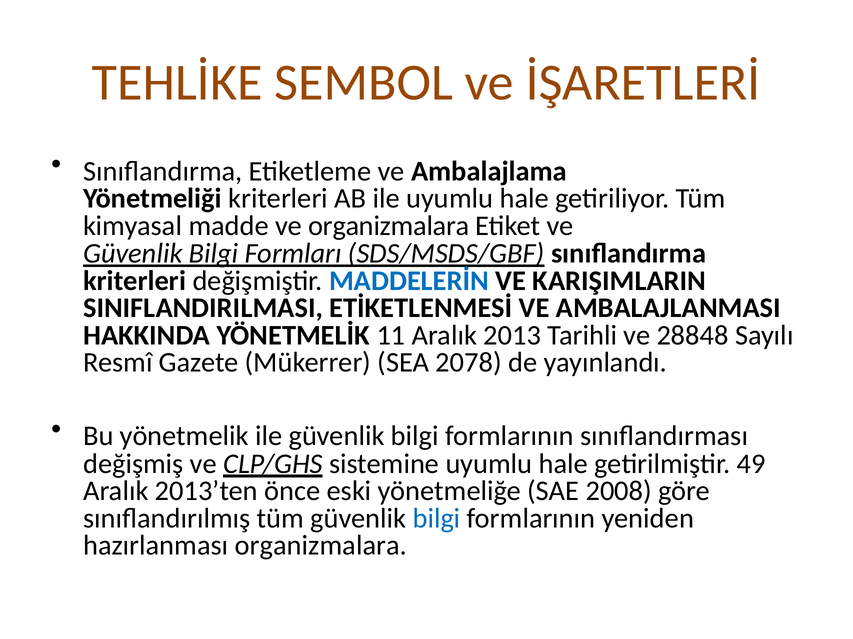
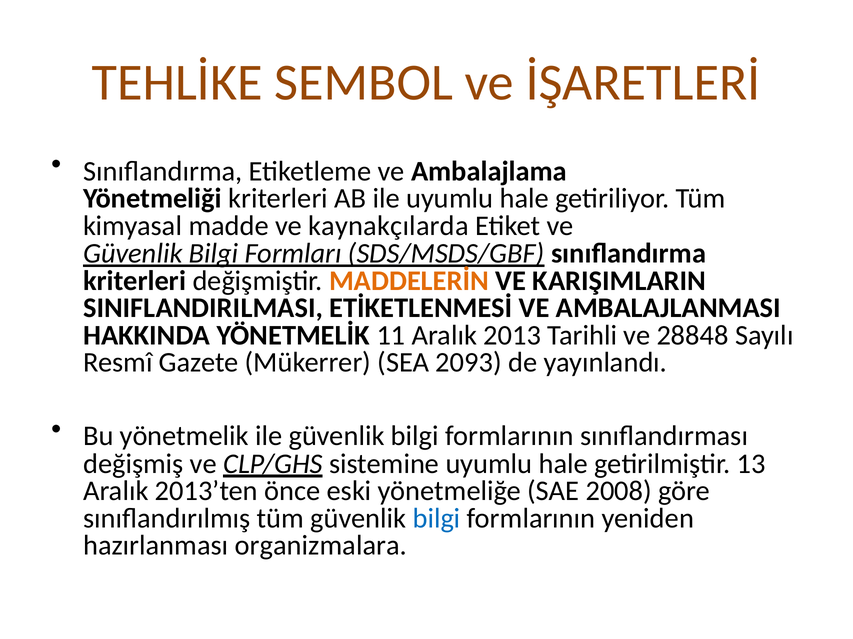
ve organizmalara: organizmalara -> kaynakçılarda (389, 226)
MADDELERİN colour: blue -> orange (409, 281)
2078: 2078 -> 2093 (469, 363)
49: 49 -> 13 (751, 464)
